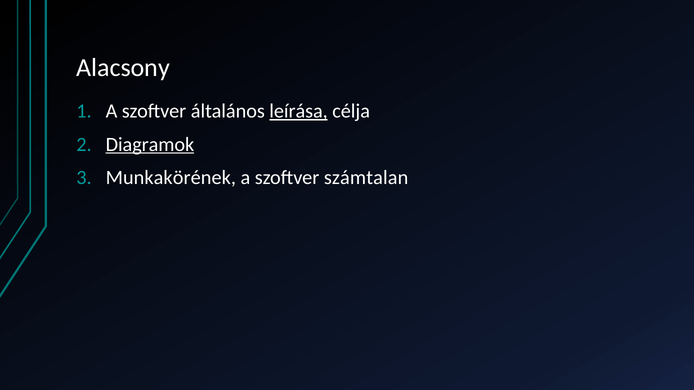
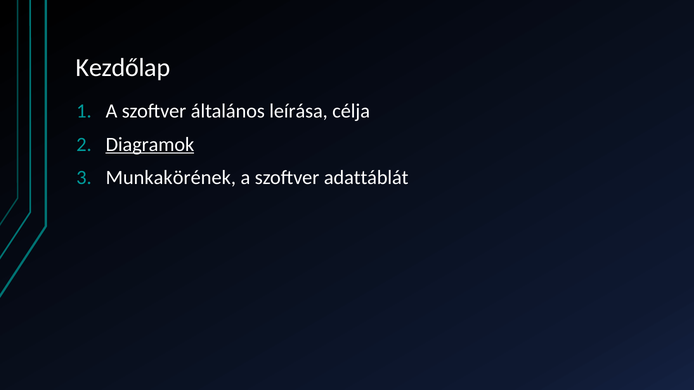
Alacsony: Alacsony -> Kezdőlap (123, 68)
leírása underline: present -> none (299, 111)
számtalan: számtalan -> adattáblát (366, 178)
